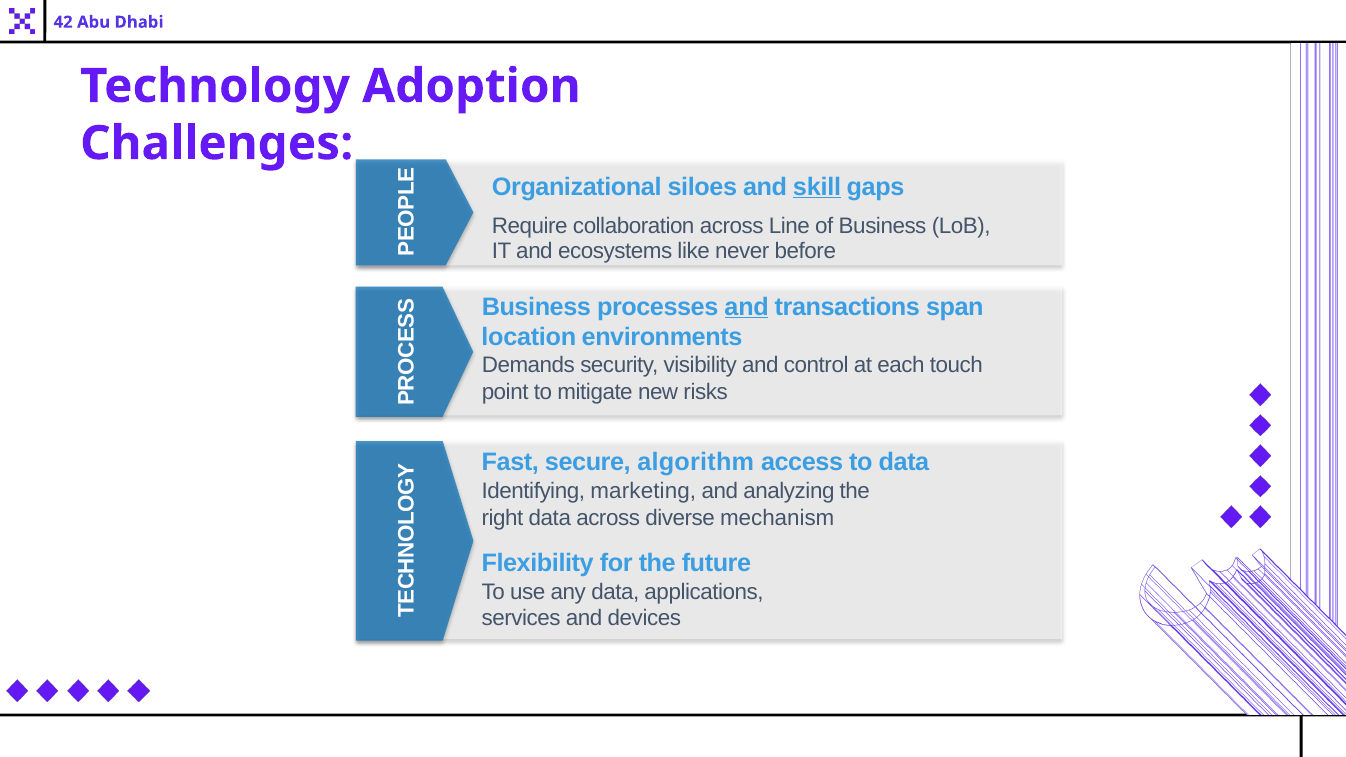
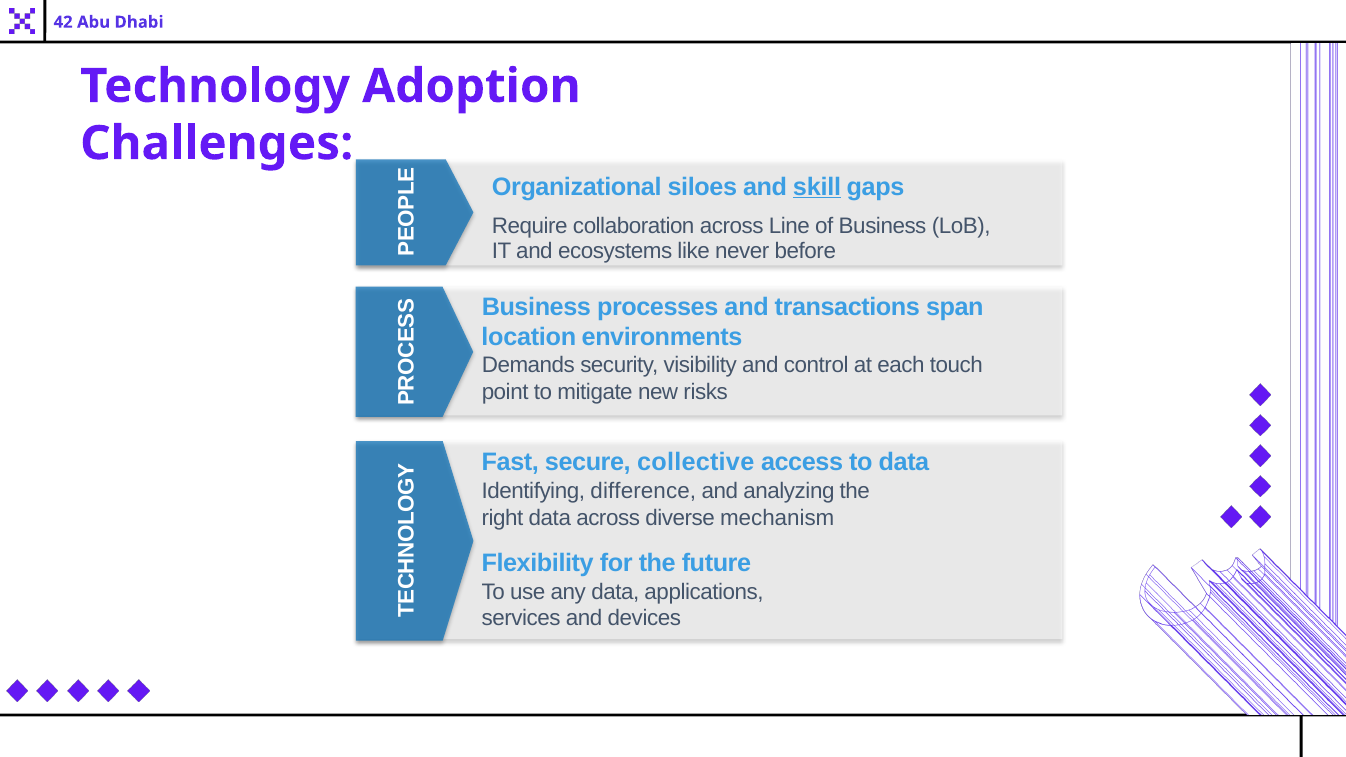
and underline: present -> none (747, 307)
algorithm: algorithm -> collective (696, 462)
marketing: marketing -> difference (643, 491)
